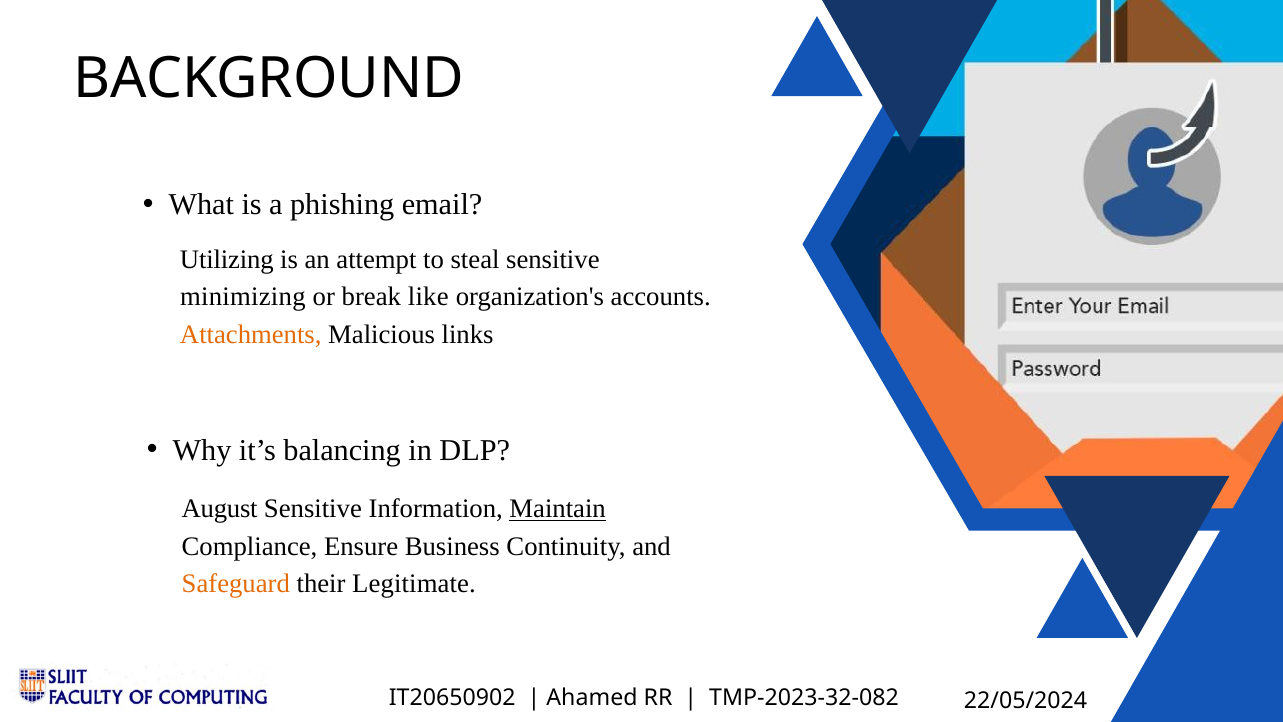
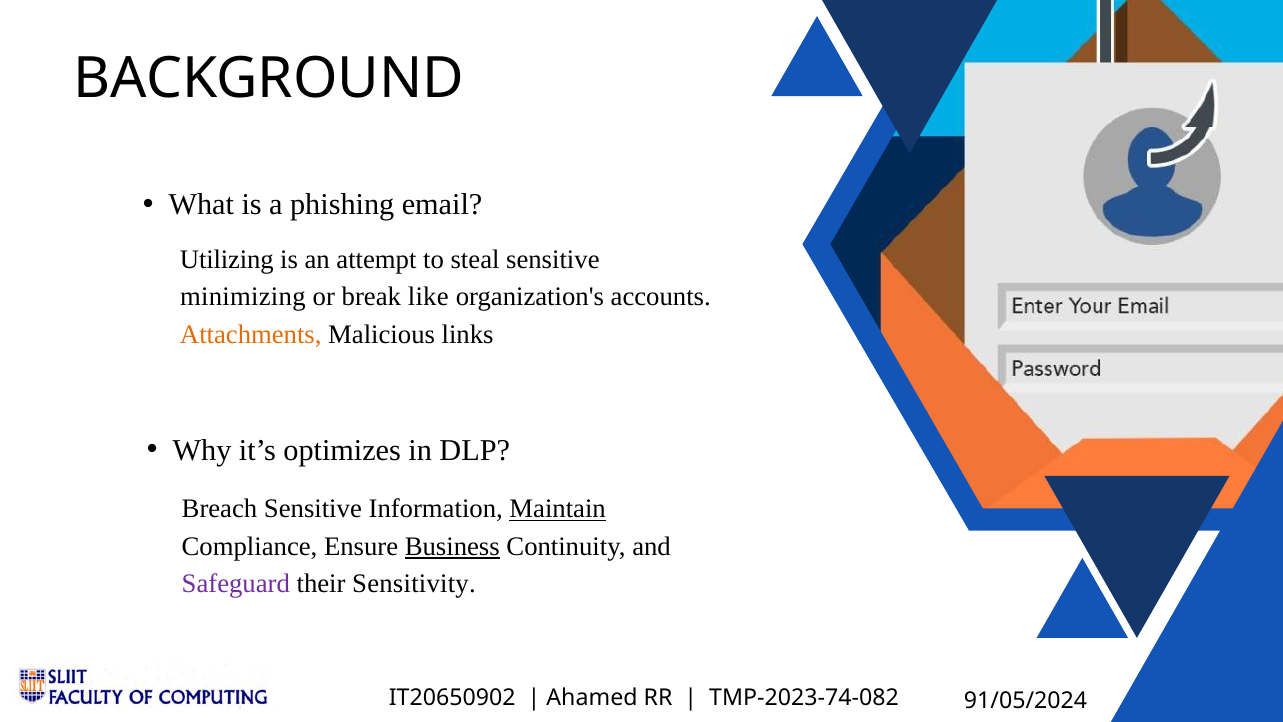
balancing: balancing -> optimizes (342, 450)
August: August -> Breach (220, 509)
Business underline: none -> present (452, 546)
Safeguard colour: orange -> purple (236, 584)
Legitimate: Legitimate -> Sensitivity (414, 584)
TMP-2023-32-082: TMP-2023-32-082 -> TMP-2023-74-082 (804, 697)
22/05/2024: 22/05/2024 -> 91/05/2024 (1026, 701)
